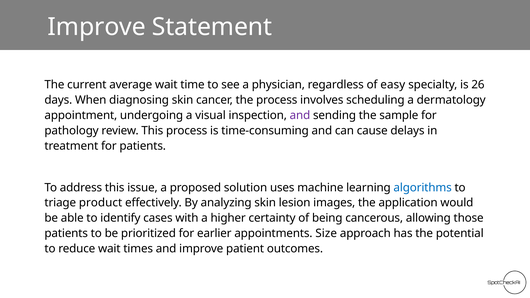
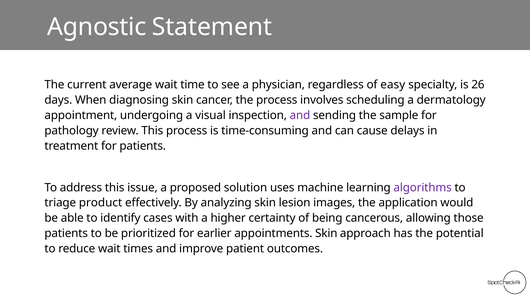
Improve: Improve -> Agnostic (97, 27)
algorithms colour: blue -> purple (423, 188)
appointments Size: Size -> Skin (326, 233)
